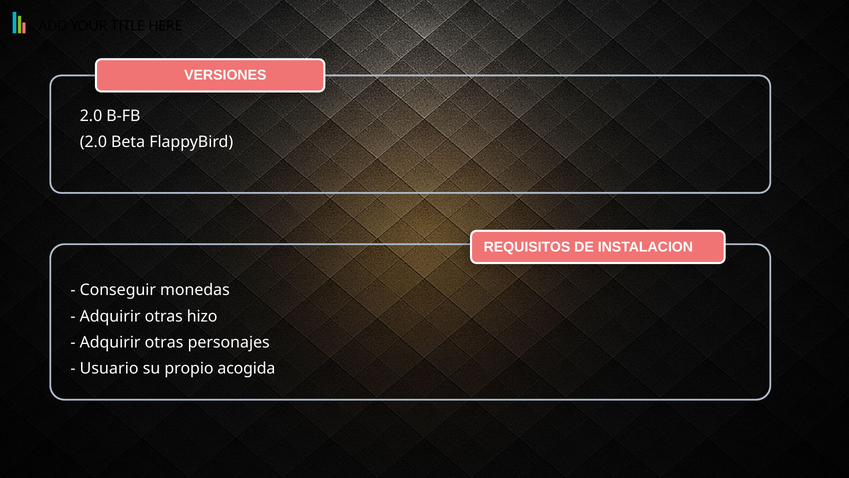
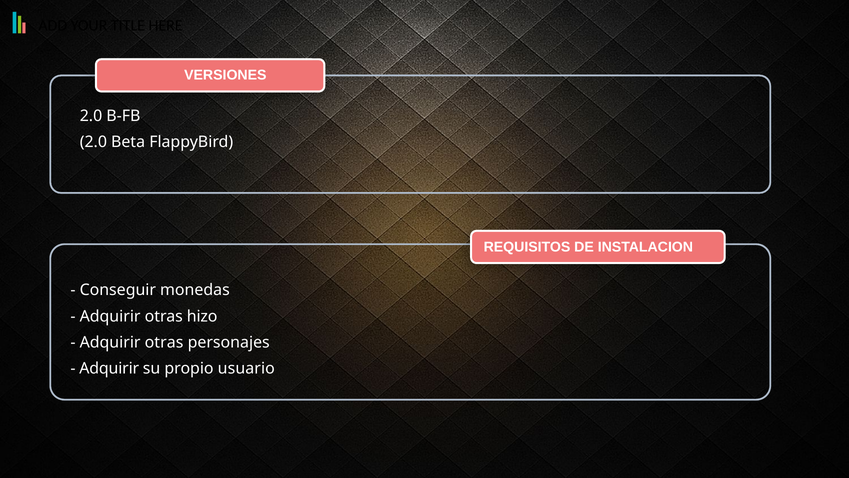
Usuario: Usuario -> Adquirir (109, 368)
acogida: acogida -> usuario (246, 368)
